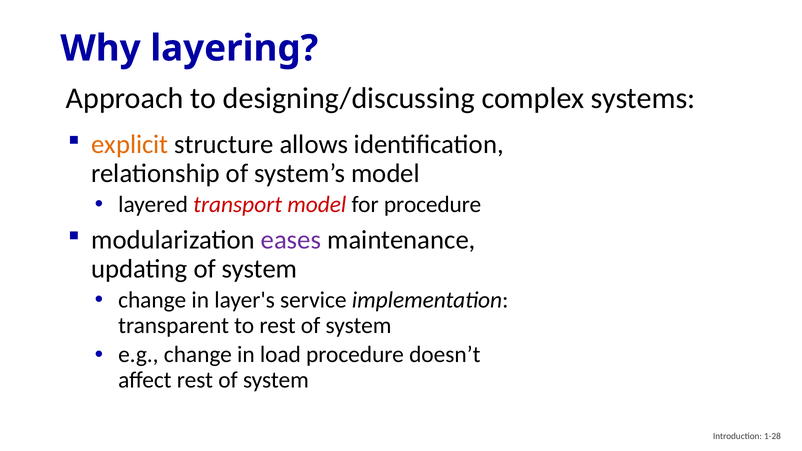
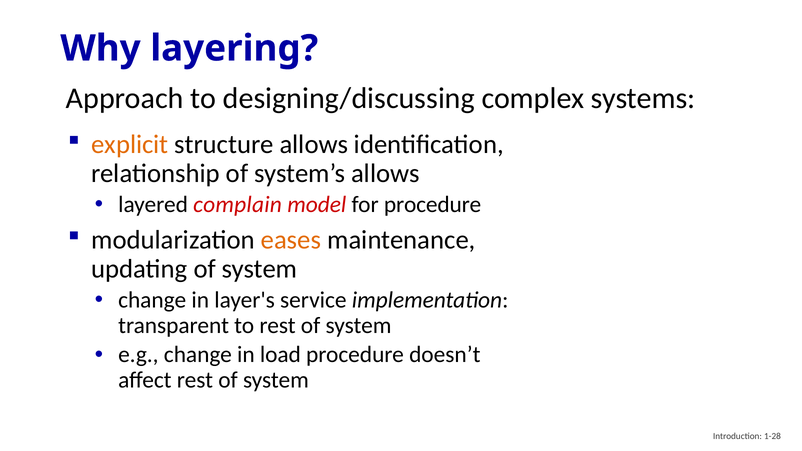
system’s model: model -> allows (385, 173)
transport: transport -> complain (238, 205)
eases colour: purple -> orange (291, 240)
